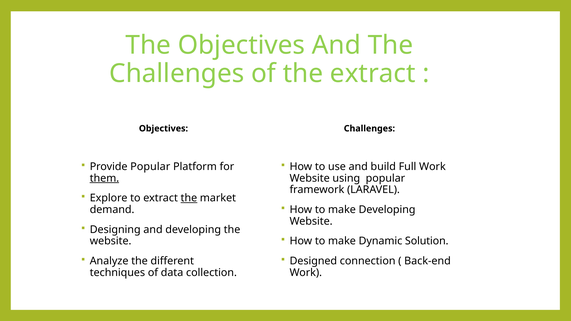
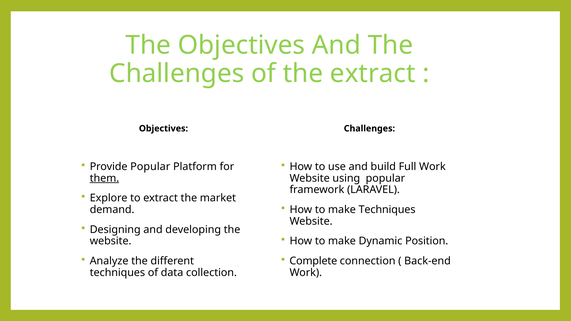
the underline: present -> none (189, 198)
make Developing: Developing -> Techniques (387, 210)
Solution: Solution -> Position (427, 241)
Designed: Designed -> Complete (313, 261)
